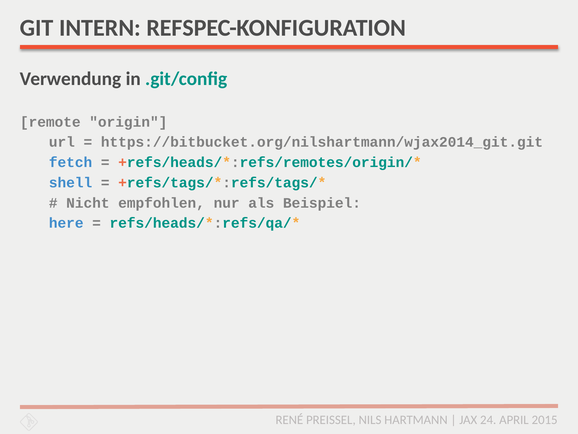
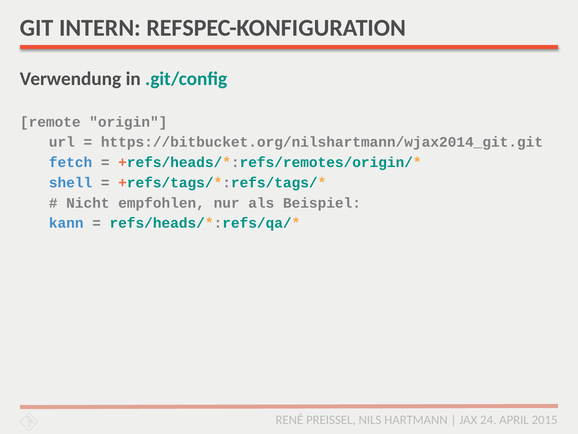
here: here -> kann (66, 223)
